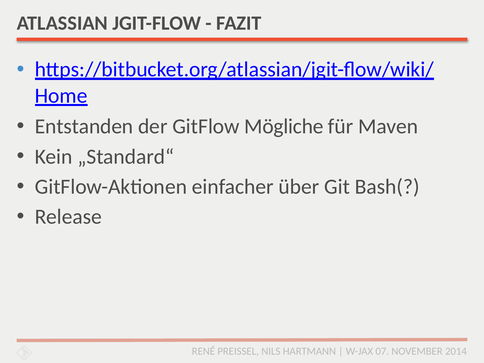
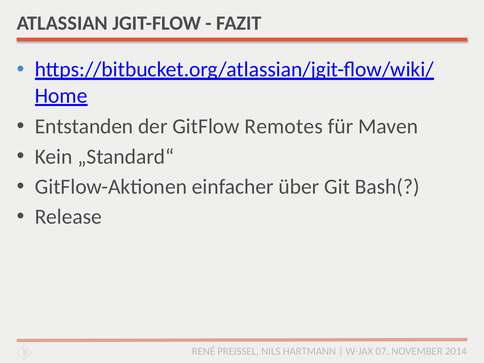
Mögliche: Mögliche -> Remotes (284, 126)
